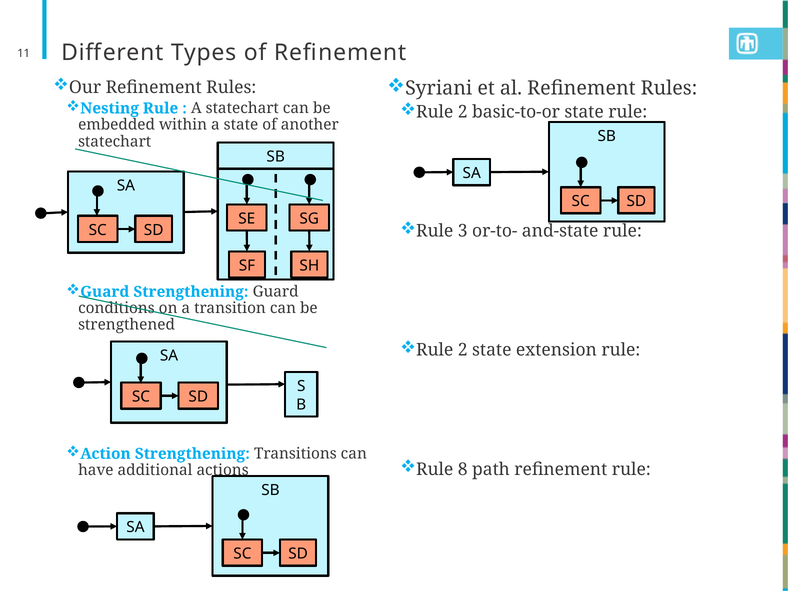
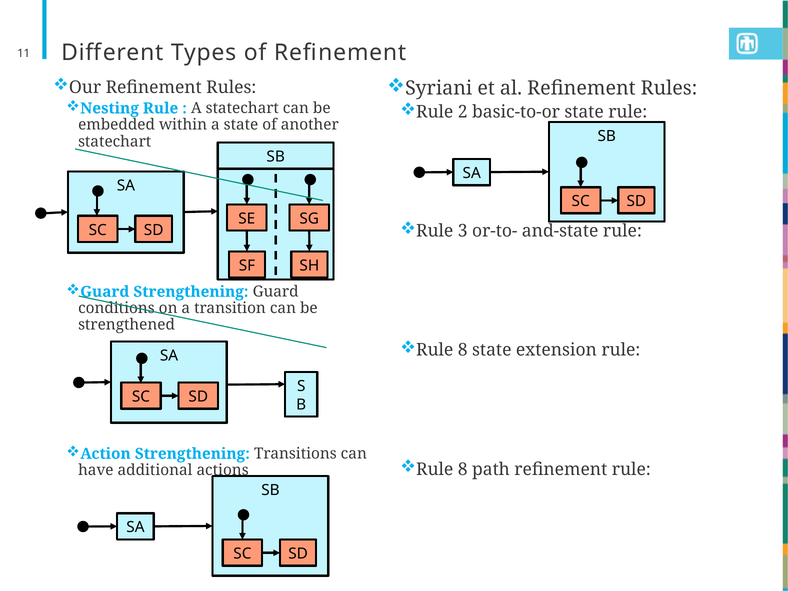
2: 2 -> 8 (463, 350)
